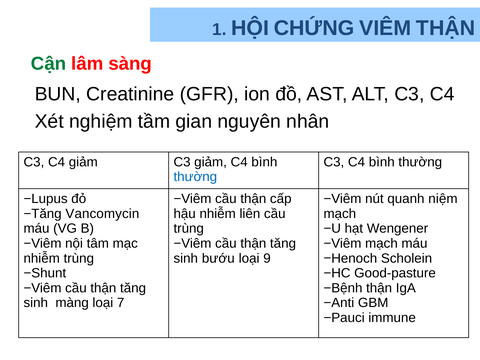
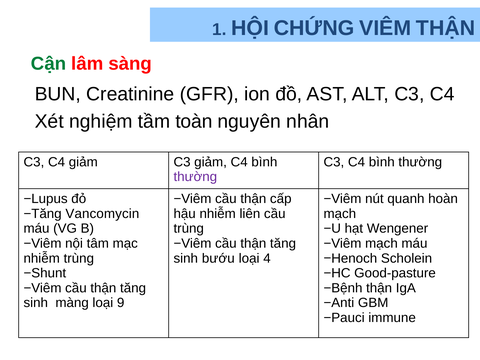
gian: gian -> toàn (194, 122)
thường colour: blue -> purple (195, 177)
niệm: niệm -> hoàn (443, 199)
9: 9 -> 4 (267, 258)
7: 7 -> 9 (121, 303)
